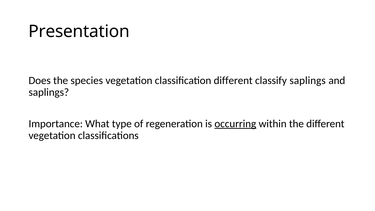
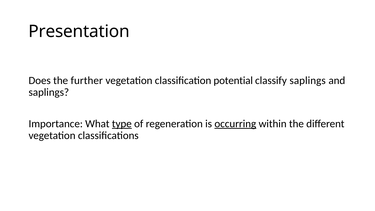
species: species -> further (87, 80)
classification different: different -> potential (233, 80)
type underline: none -> present (122, 124)
